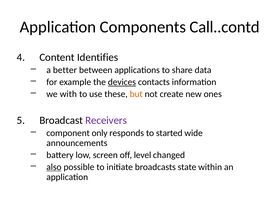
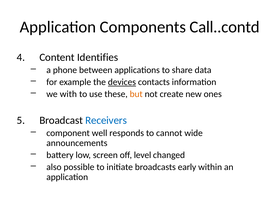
better: better -> phone (65, 70)
Receivers colour: purple -> blue (106, 121)
only: only -> well (100, 133)
started: started -> cannot (169, 133)
also underline: present -> none (54, 167)
state: state -> early (187, 167)
